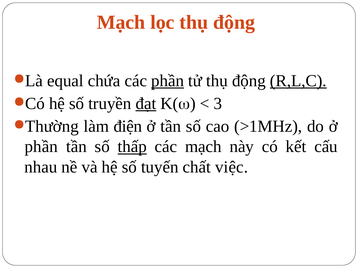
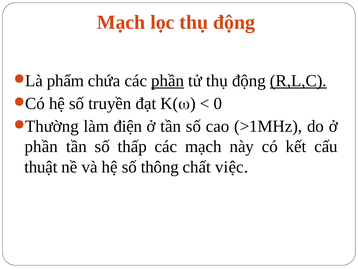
equal: equal -> phẩm (65, 81)
đạt underline: present -> none (146, 103)
3: 3 -> 0 (218, 103)
thấp underline: present -> none (132, 146)
nhau: nhau -> thuật (41, 167)
tuyến: tuyến -> thông (160, 167)
